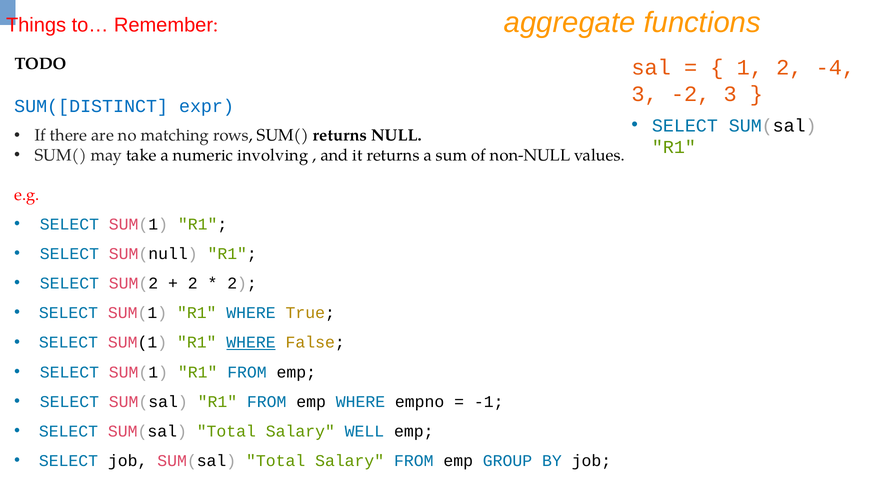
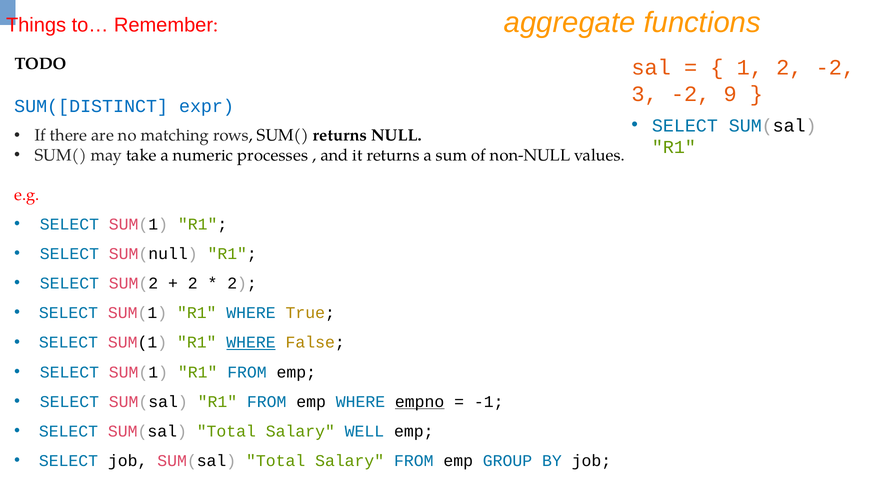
2 -4: -4 -> -2 (835, 68)
-2 3: 3 -> 9 (730, 94)
involving: involving -> processes (273, 155)
empno underline: none -> present (420, 402)
